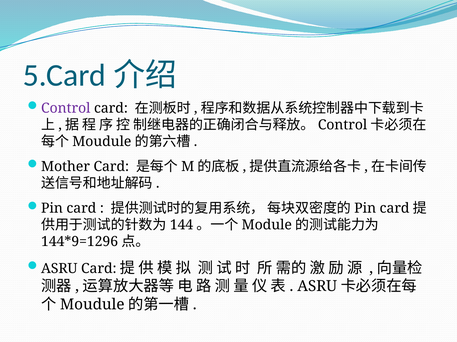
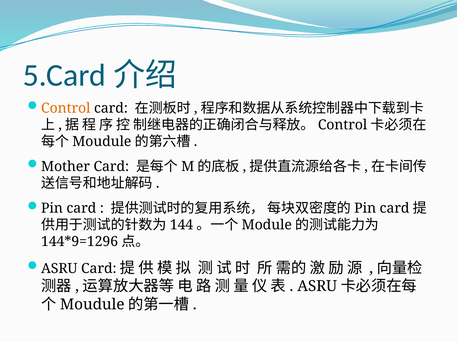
Control colour: purple -> orange (66, 108)
